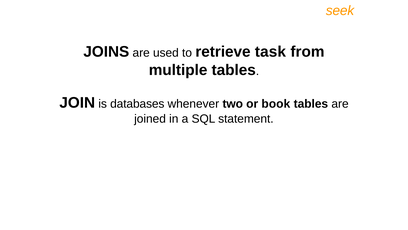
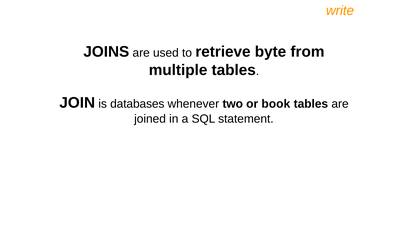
seek: seek -> write (340, 11)
task: task -> byte (271, 52)
